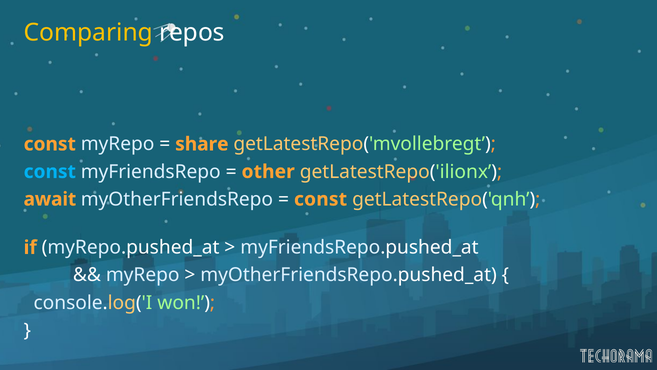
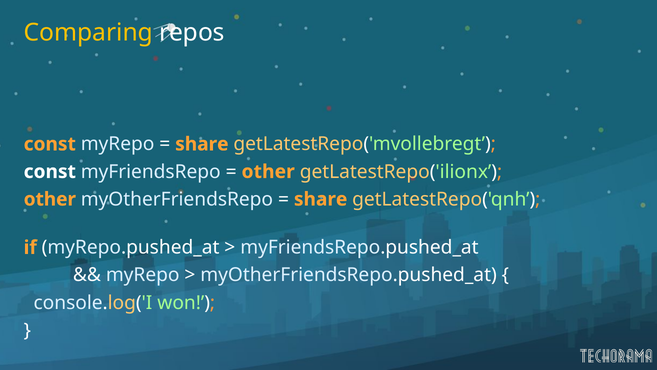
const colour: light blue -> white (50, 171)
await: await -> other (50, 199)
const: const -> share (321, 199)
